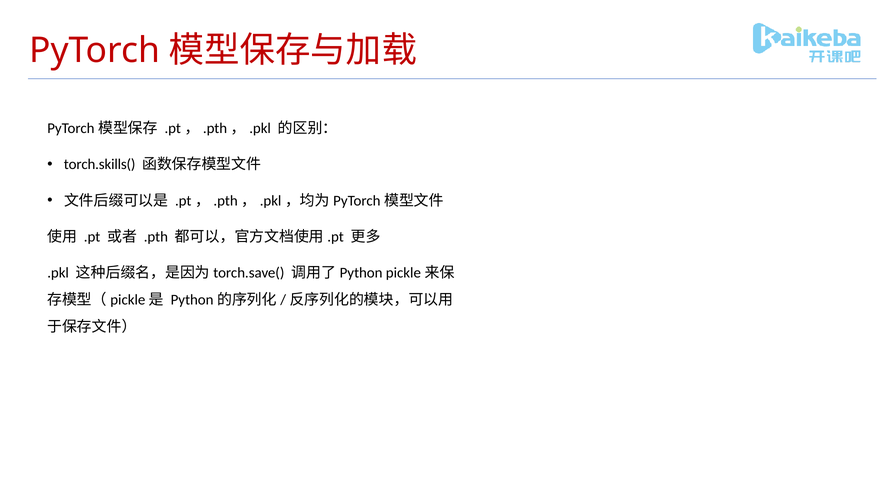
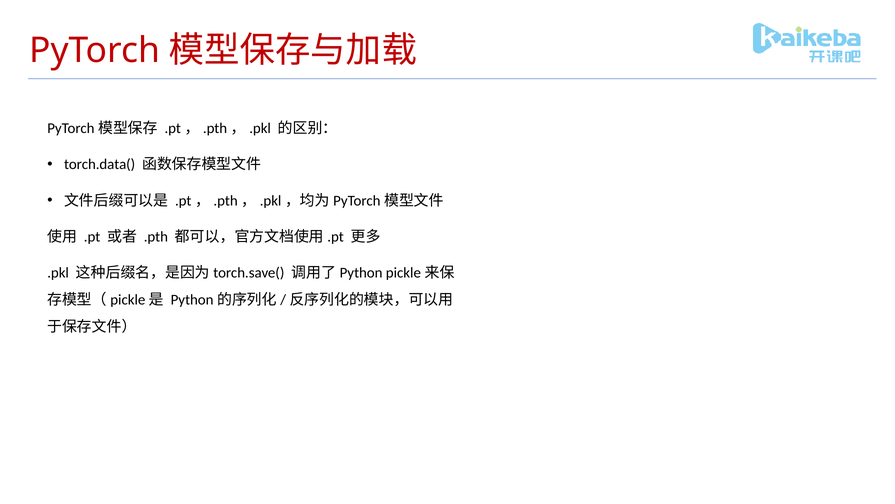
torch.skills(: torch.skills( -> torch.data( (100, 164)
